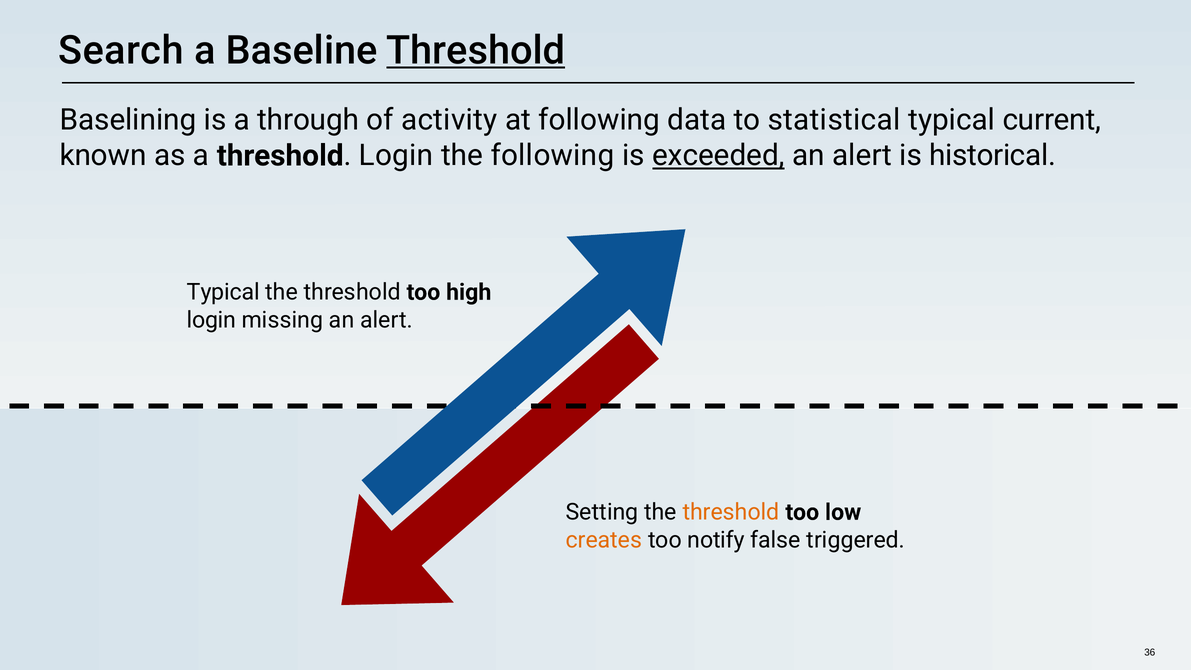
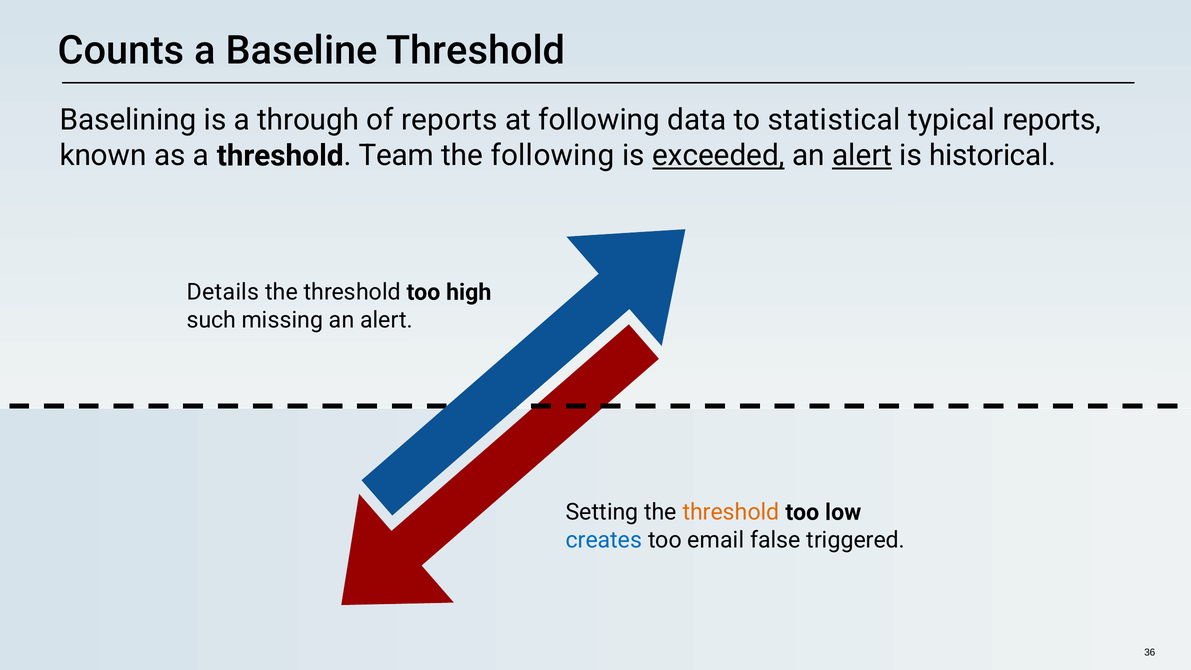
Search: Search -> Counts (121, 50)
Threshold underline: present -> none (476, 50)
of activity: activity -> reports (449, 120)
typical current: current -> reports (1052, 120)
threshold Login: Login -> Team (396, 156)
alert underline: none -> present (862, 156)
Typical: Typical -> Details (223, 292)
login: login -> such (211, 320)
creates colour: orange -> blue (604, 540)
notify: notify -> email (716, 540)
